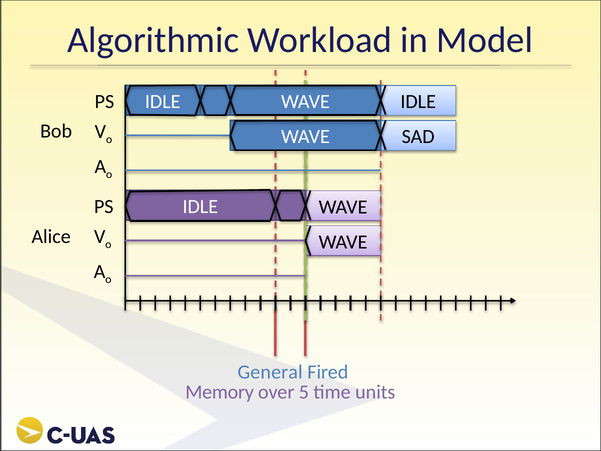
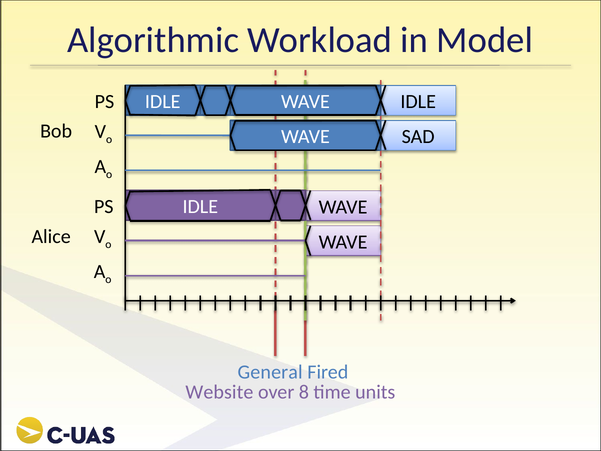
Memory: Memory -> Website (219, 392)
5: 5 -> 8 (304, 392)
